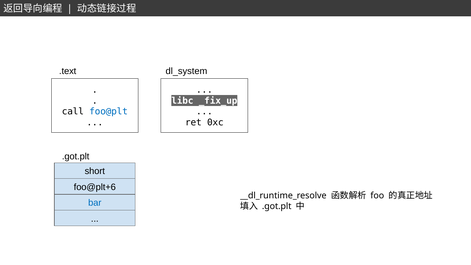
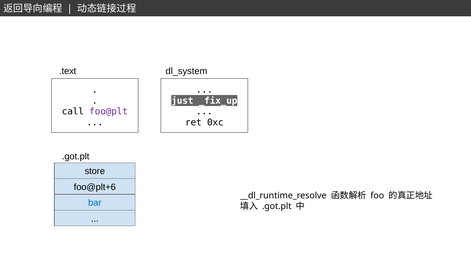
libc: libc -> just (182, 101)
foo@plt colour: blue -> purple (109, 112)
short: short -> store (95, 171)
